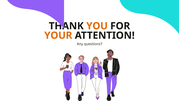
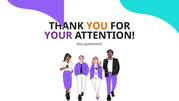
YOUR colour: orange -> purple (58, 35)
